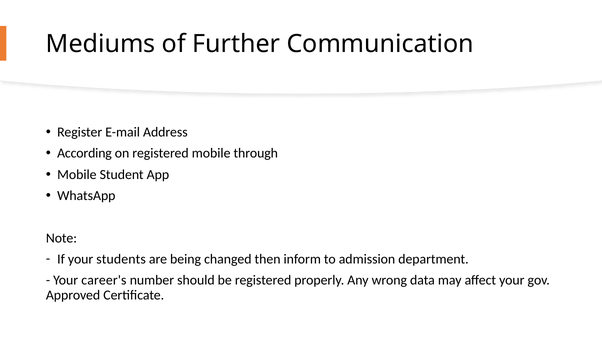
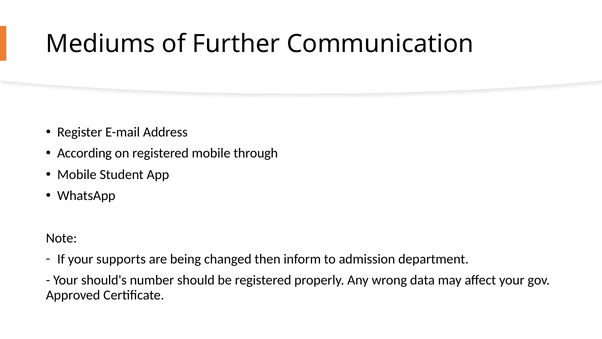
students: students -> supports (121, 259)
career's: career's -> should's (104, 280)
